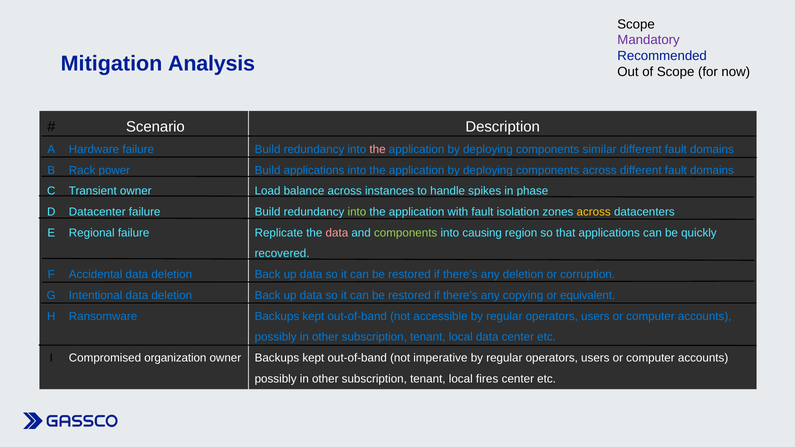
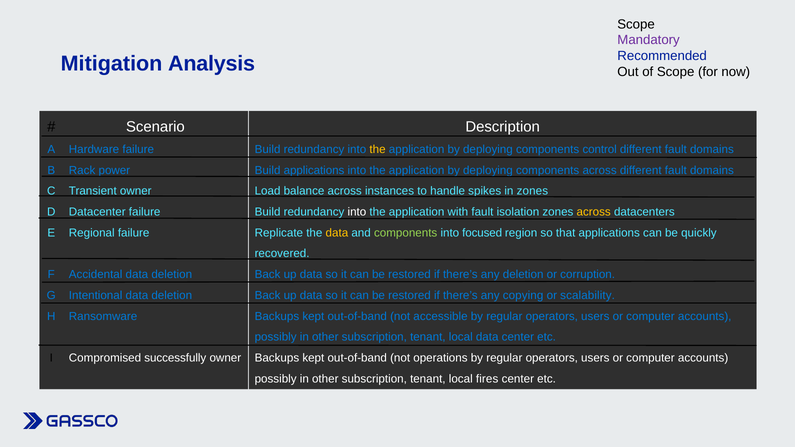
the colour: pink -> yellow (378, 149)
similar: similar -> control (600, 149)
in phase: phase -> zones (532, 191)
into colour: light green -> white (357, 212)
data colour: pink -> yellow (337, 233)
causing: causing -> focused (482, 233)
equivalent: equivalent -> scalability (588, 295)
organization: organization -> successfully (175, 358)
imperative: imperative -> operations (440, 358)
